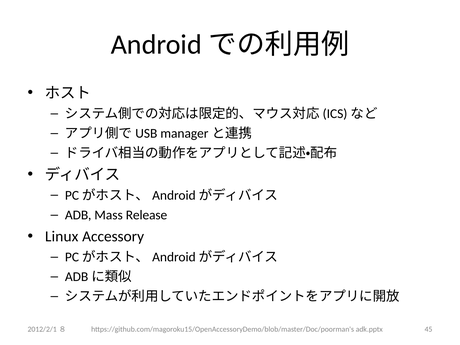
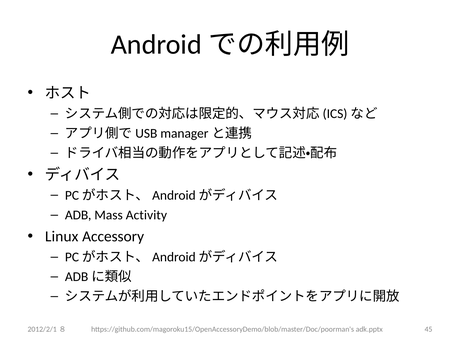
Release: Release -> Activity (146, 215)
